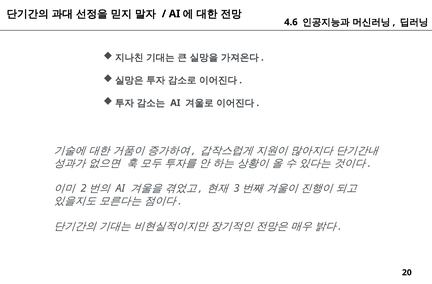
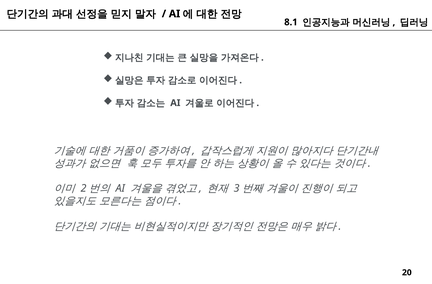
4.6: 4.6 -> 8.1 (291, 22)
